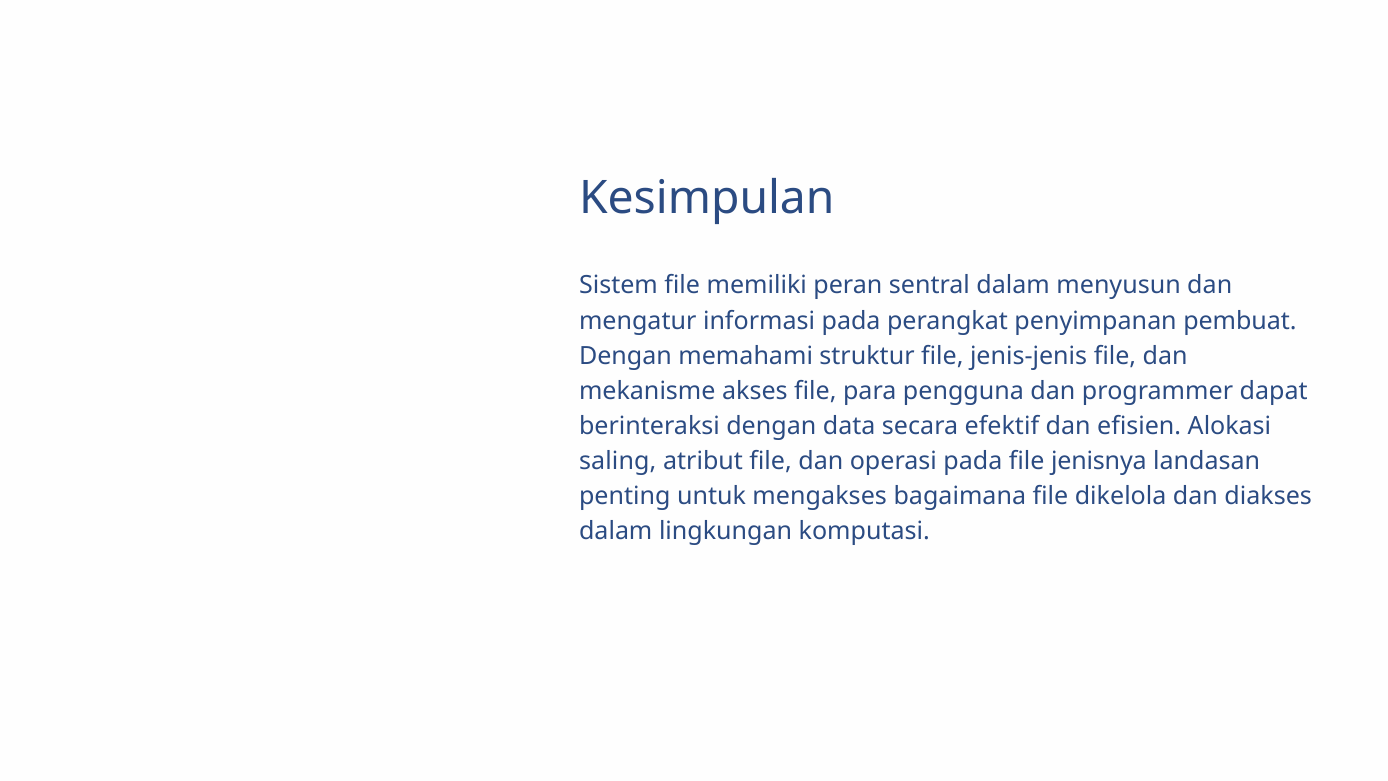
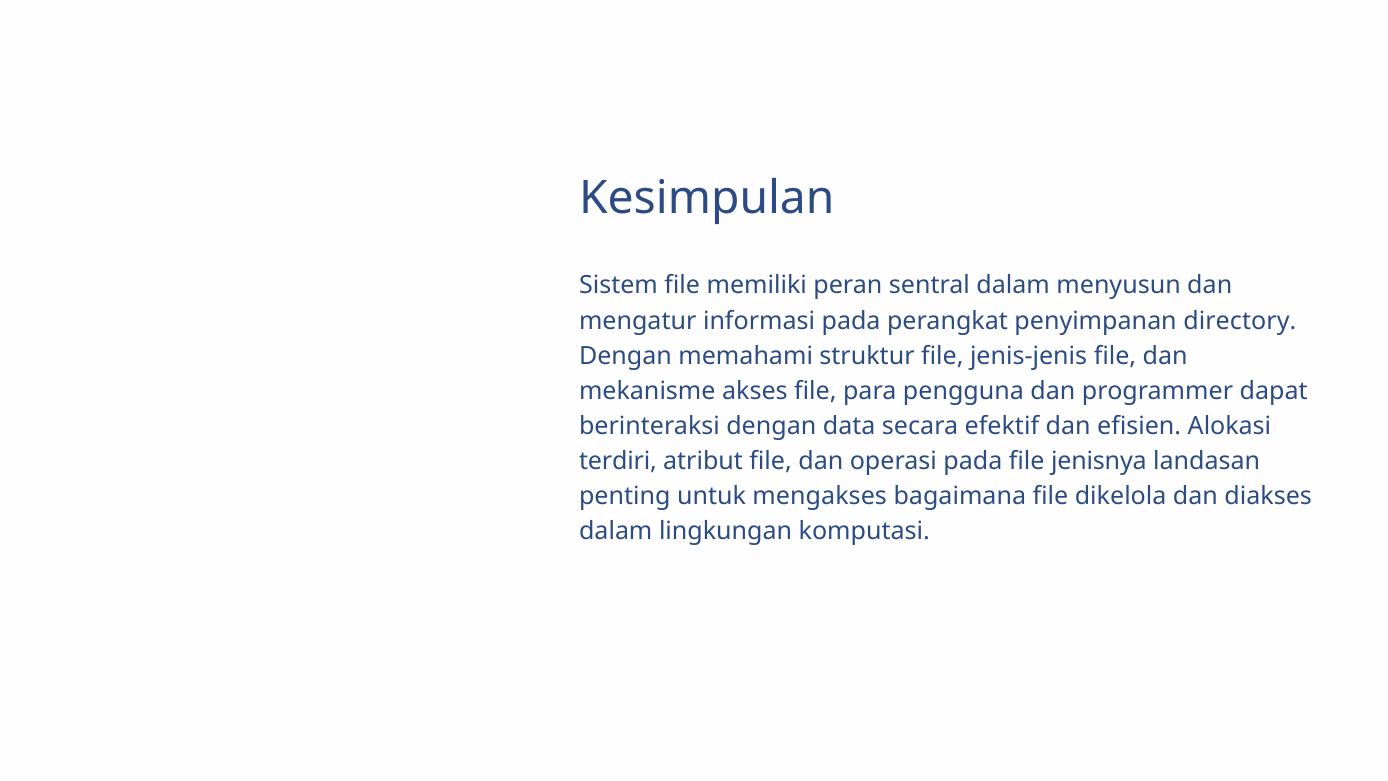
pembuat: pembuat -> directory (1240, 321)
saling: saling -> terdiri (618, 461)
